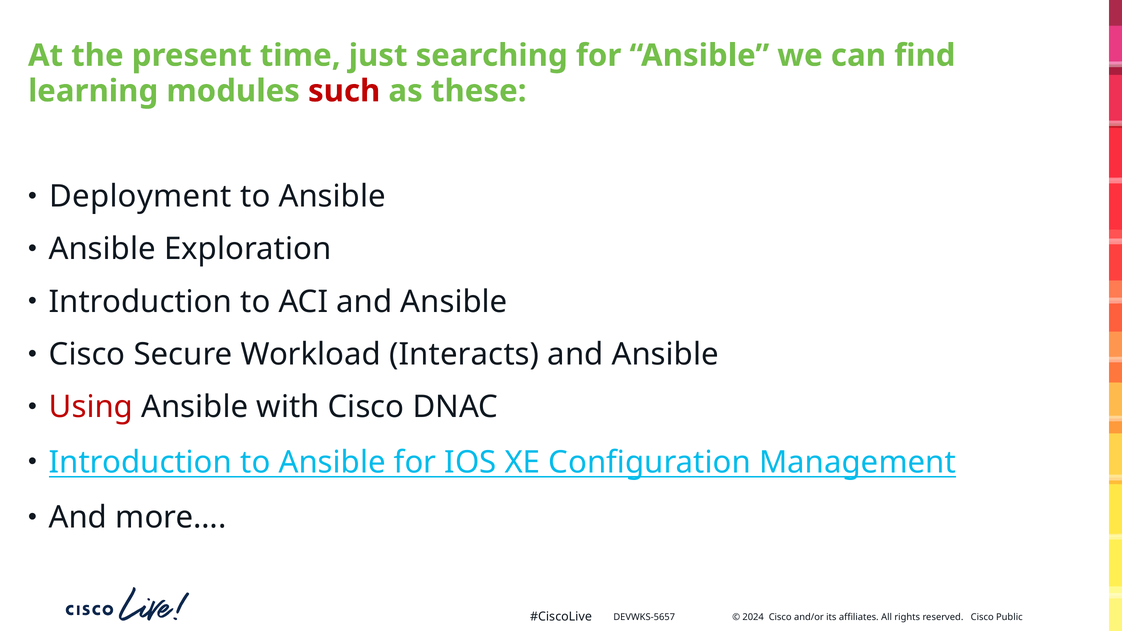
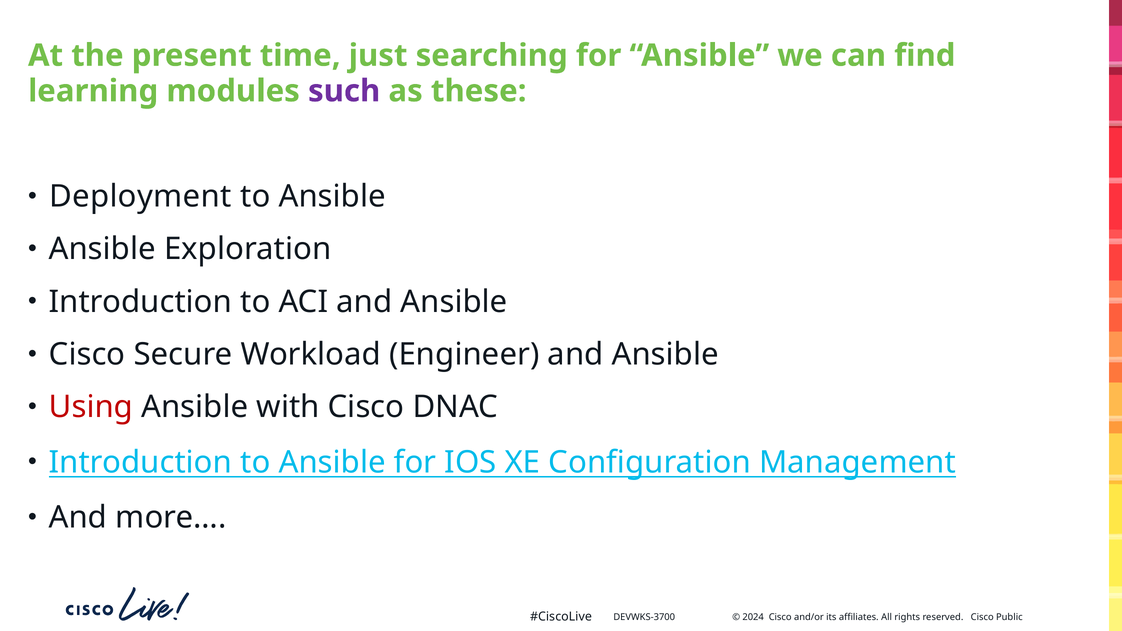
such colour: red -> purple (344, 91)
Interacts: Interacts -> Engineer (464, 355)
DEVWKS-5657: DEVWKS-5657 -> DEVWKS-3700 (644, 617)
